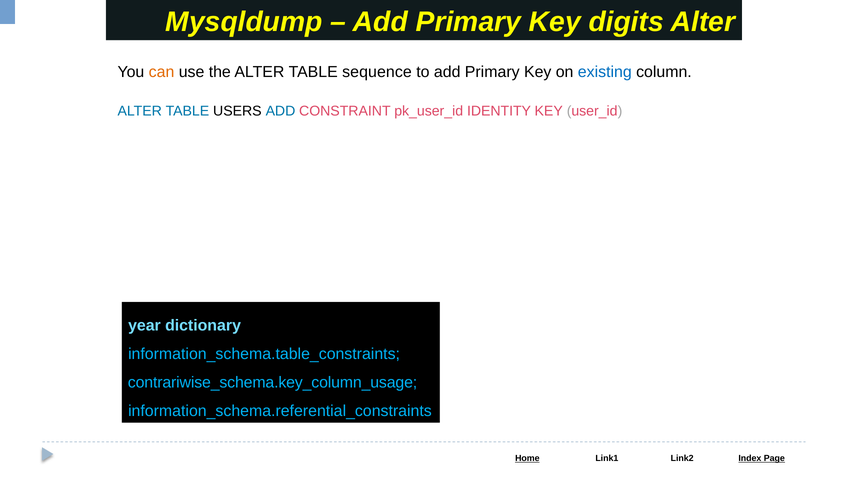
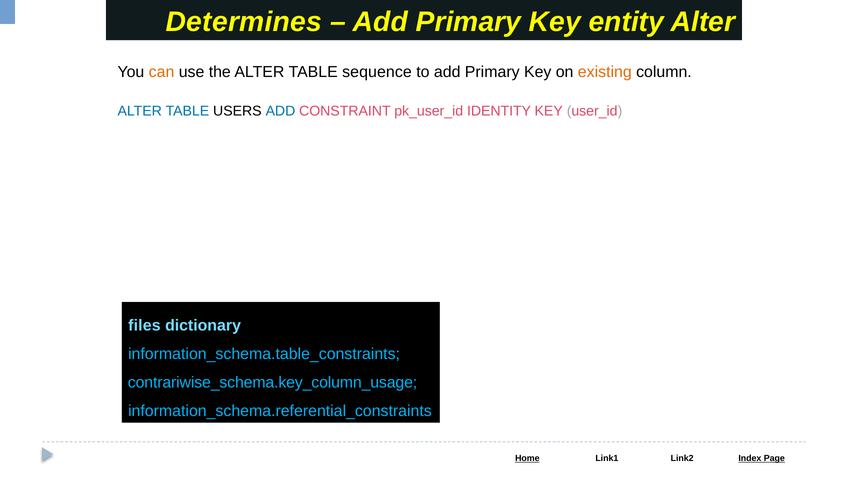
Mysqldump: Mysqldump -> Determines (244, 22)
digits: digits -> entity (626, 22)
existing colour: blue -> orange (605, 72)
year: year -> files (144, 325)
